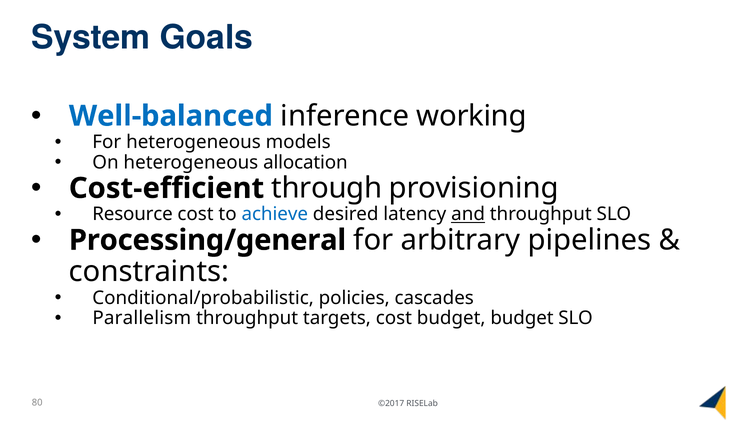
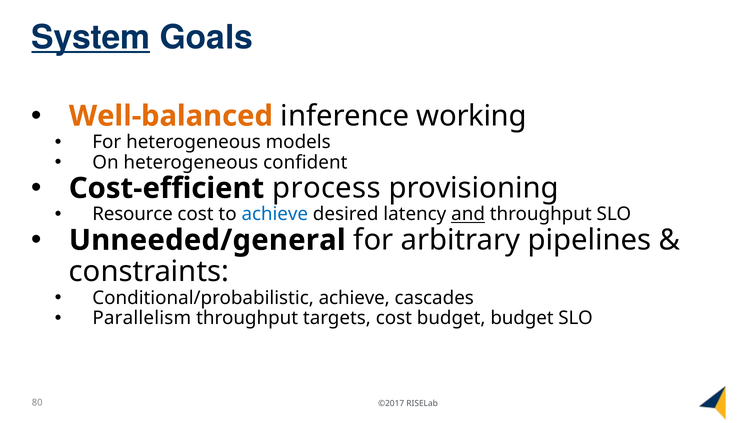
System underline: none -> present (91, 37)
Well-balanced colour: blue -> orange (171, 116)
allocation: allocation -> confident (305, 162)
through: through -> process (326, 188)
Processing/general: Processing/general -> Unneeded/general (207, 240)
Conditional/probabilistic policies: policies -> achieve (354, 298)
